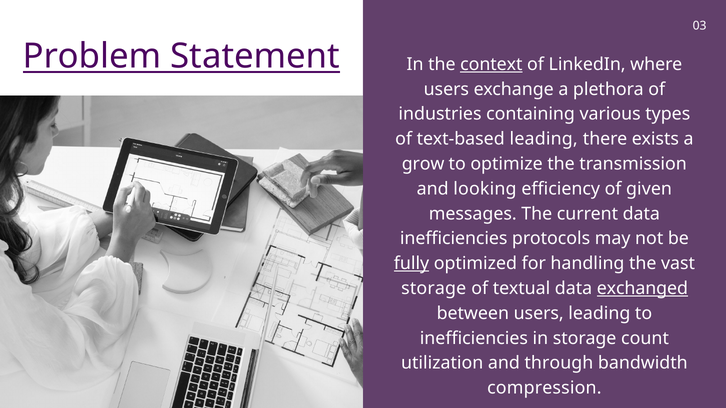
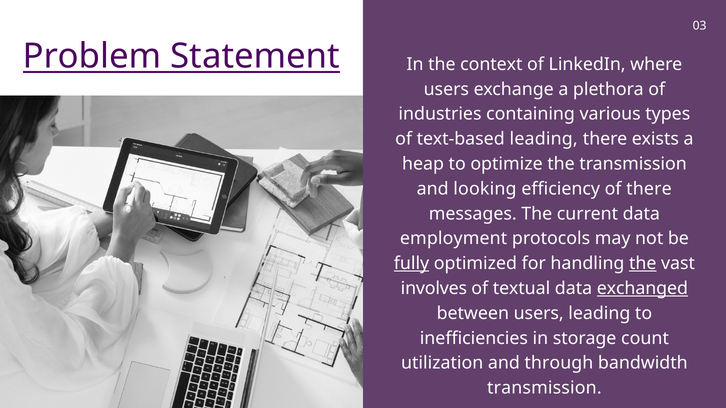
context underline: present -> none (491, 64)
grow: grow -> heap (423, 164)
of given: given -> there (649, 189)
inefficiencies: inefficiencies -> employment (454, 239)
the underline: none -> present (643, 264)
storage: storage -> involves (434, 289)
compression: compression -> transmission (544, 388)
